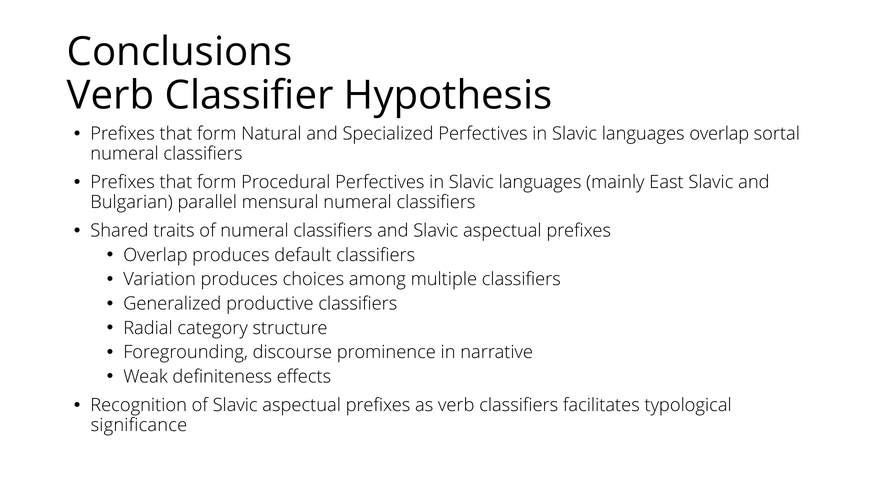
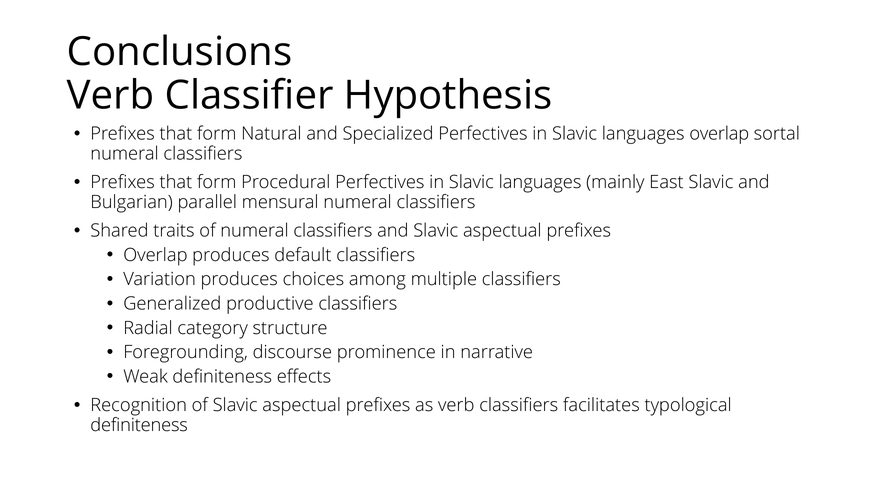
significance: significance -> definiteness (139, 425)
